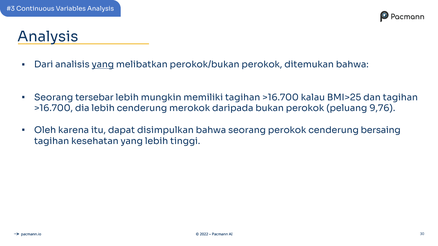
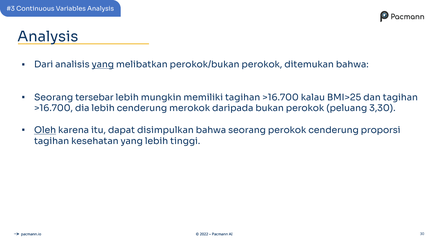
9,76: 9,76 -> 3,30 (382, 108)
Oleh underline: none -> present (45, 130)
bersaing: bersaing -> proporsi (381, 130)
